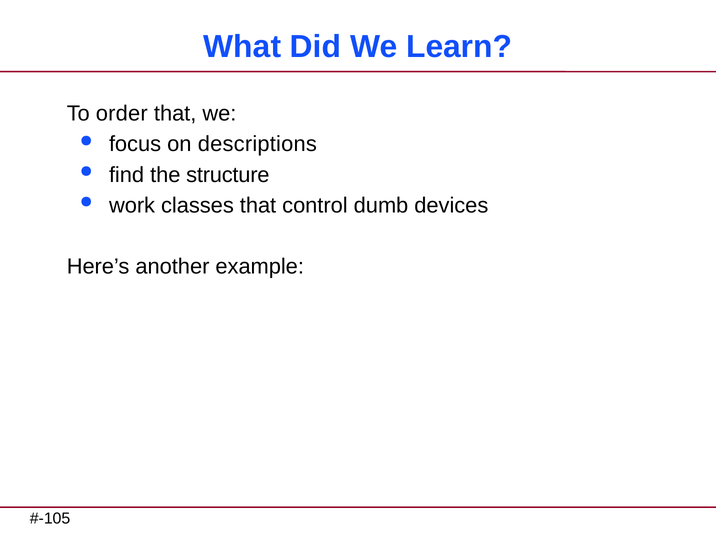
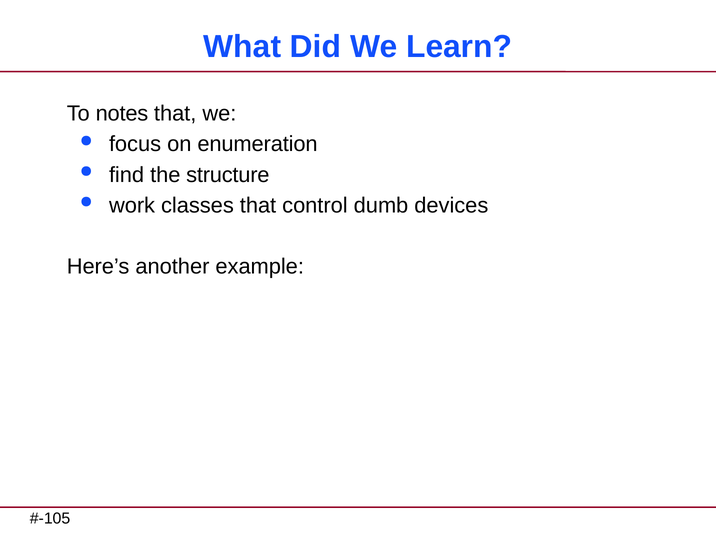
order: order -> notes (122, 114)
descriptions: descriptions -> enumeration (258, 144)
